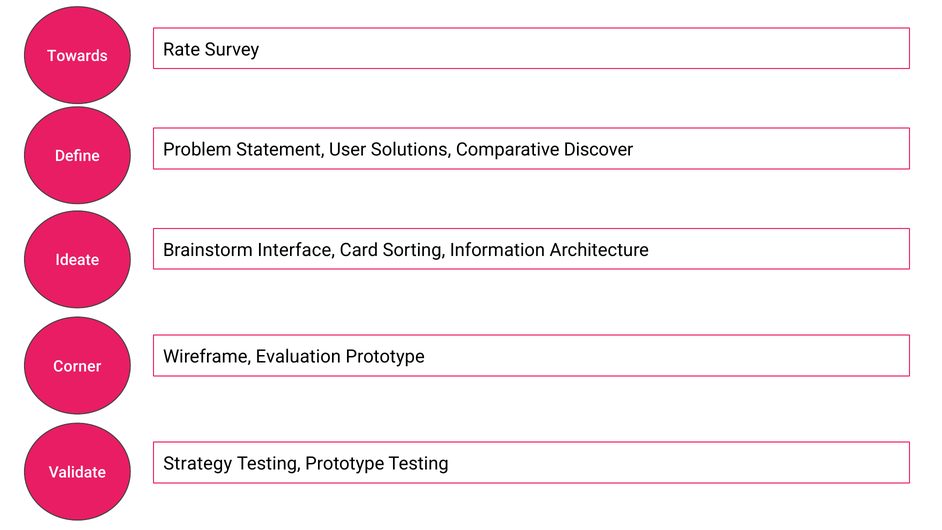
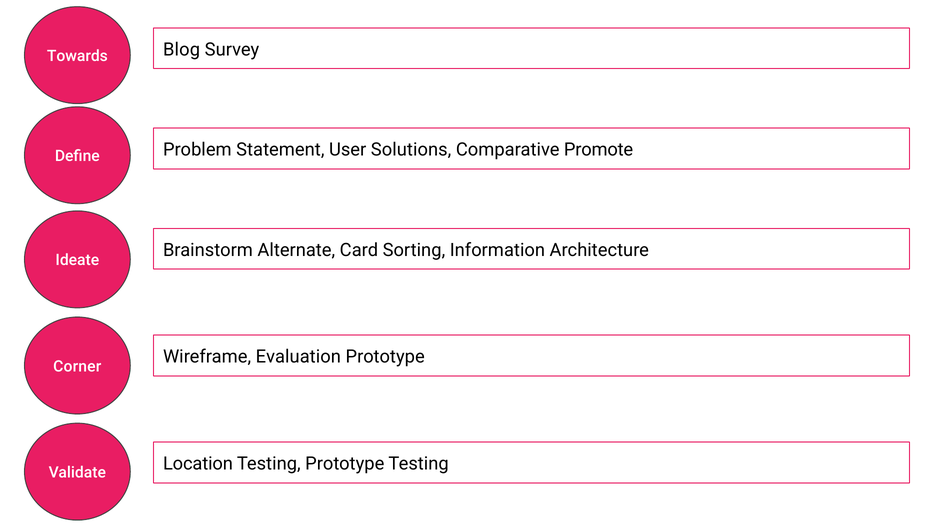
Rate: Rate -> Blog (182, 50)
Discover: Discover -> Promote (599, 150)
Interface: Interface -> Alternate (296, 250)
Strategy: Strategy -> Location (198, 464)
